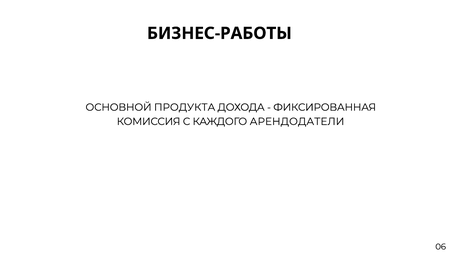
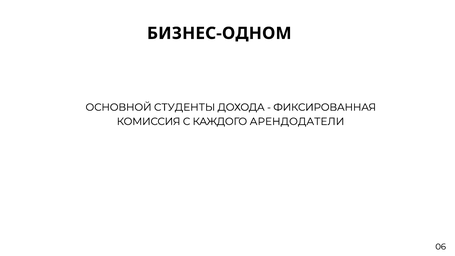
БИЗНЕС-РАБОТЫ: БИЗНЕС-РАБОТЫ -> БИЗНЕС-ОДНОМ (219, 33)
ПРОДУКТА: ПРОДУКТА -> СТУДЕНТЫ (185, 107)
